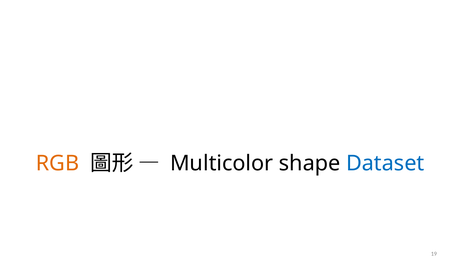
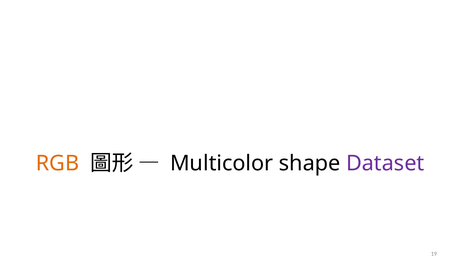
Dataset colour: blue -> purple (385, 163)
